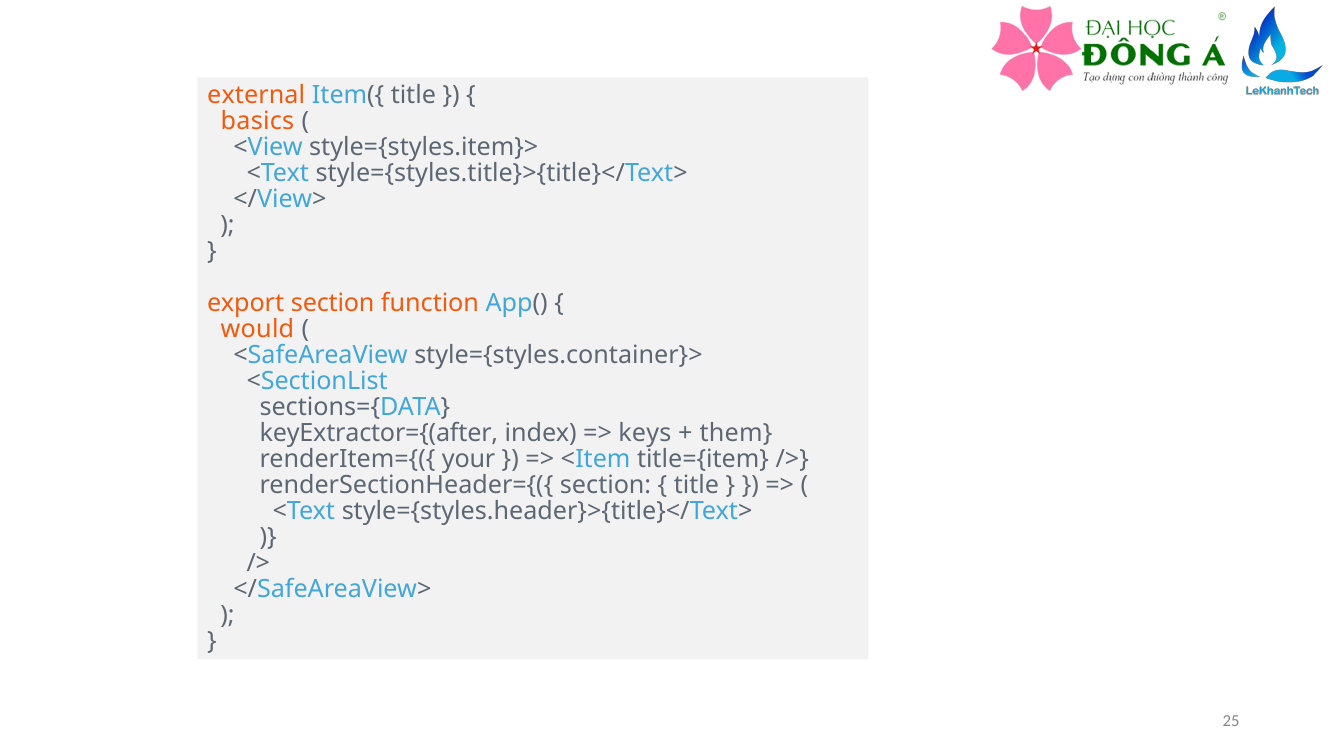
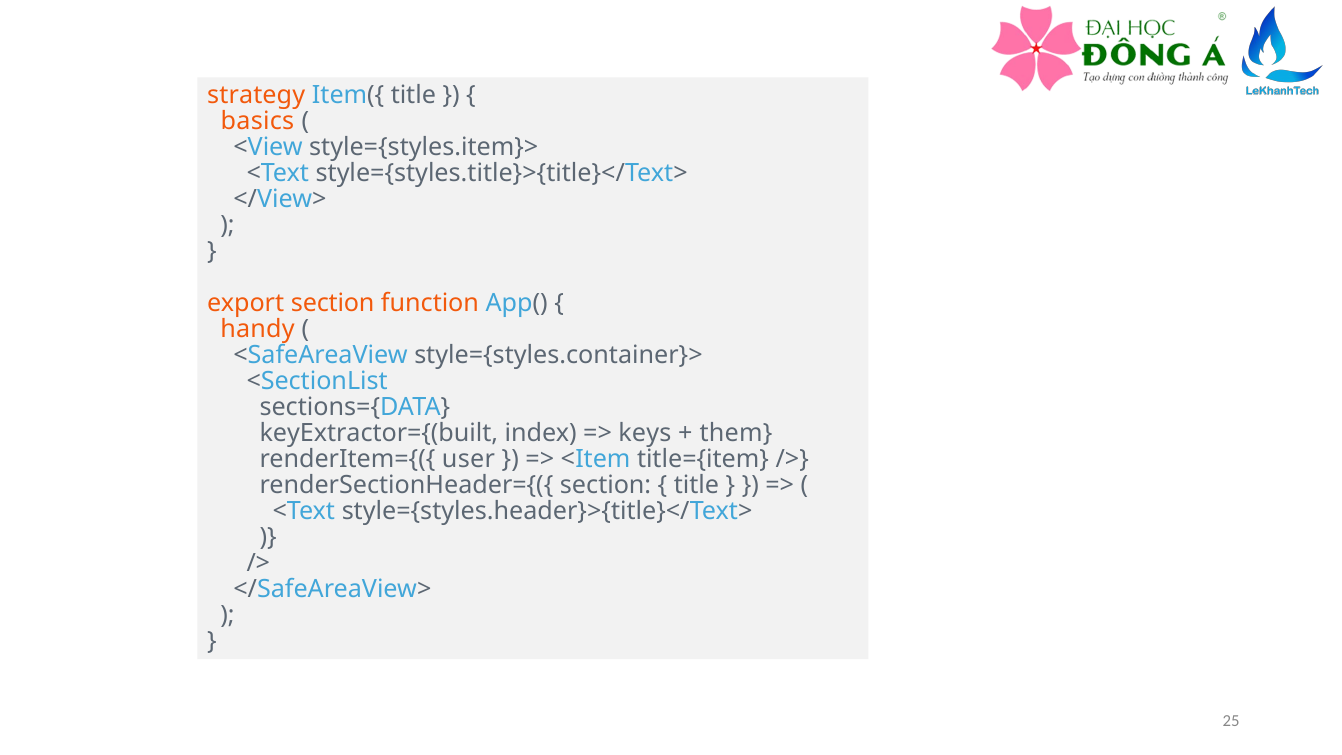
external: external -> strategy (256, 95)
would: would -> handy (257, 329)
keyExtractor={(after: keyExtractor={(after -> keyExtractor={(built (379, 433)
your: your -> user (468, 459)
